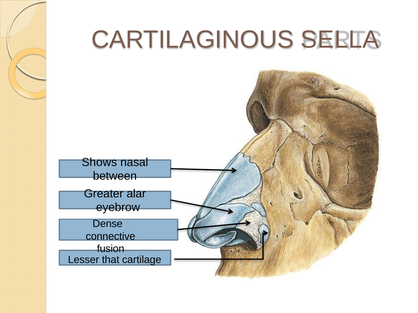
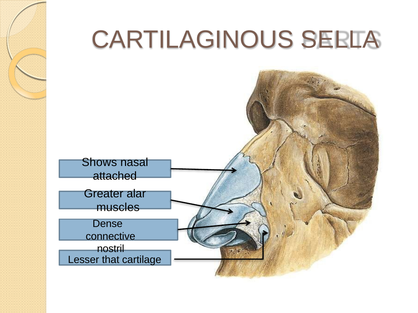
between: between -> attached (115, 176)
eyebrow: eyebrow -> muscles (118, 208)
fusion: fusion -> nostril (111, 249)
